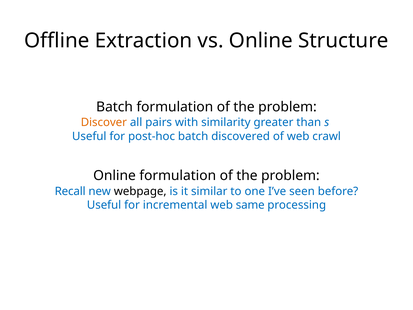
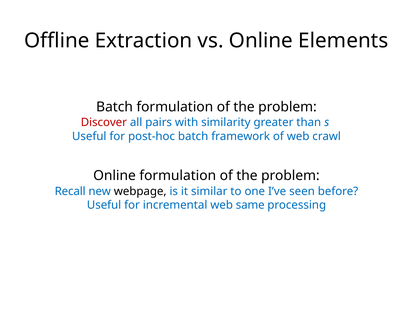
Structure: Structure -> Elements (343, 41)
Discover colour: orange -> red (104, 122)
discovered: discovered -> framework (241, 136)
